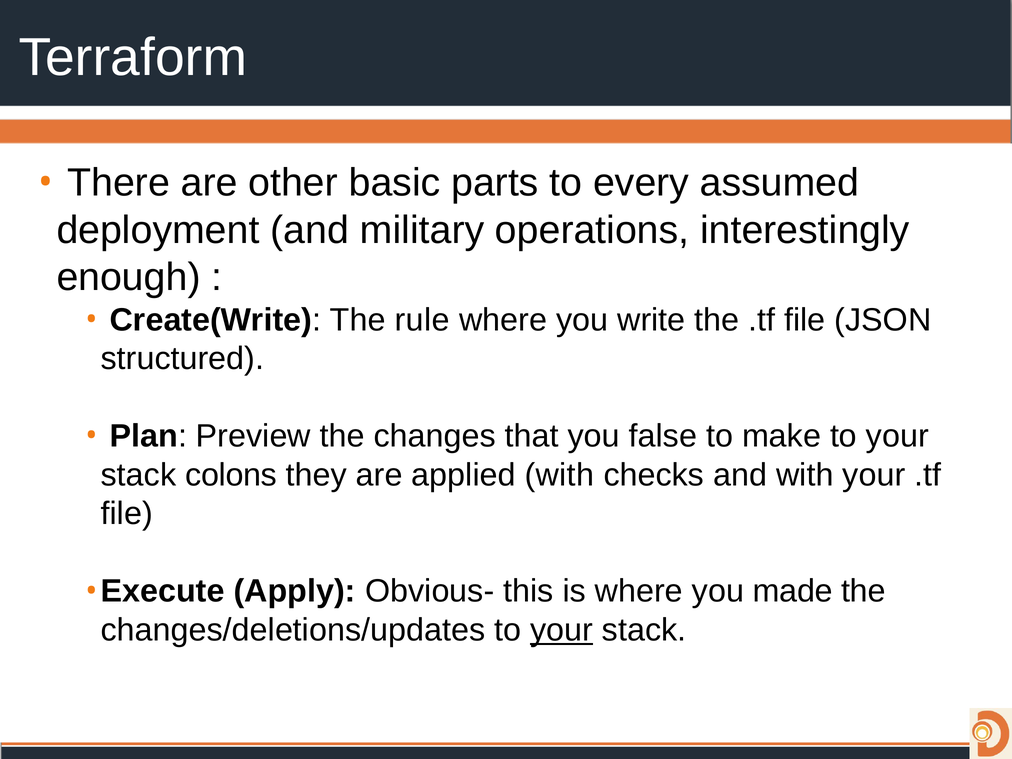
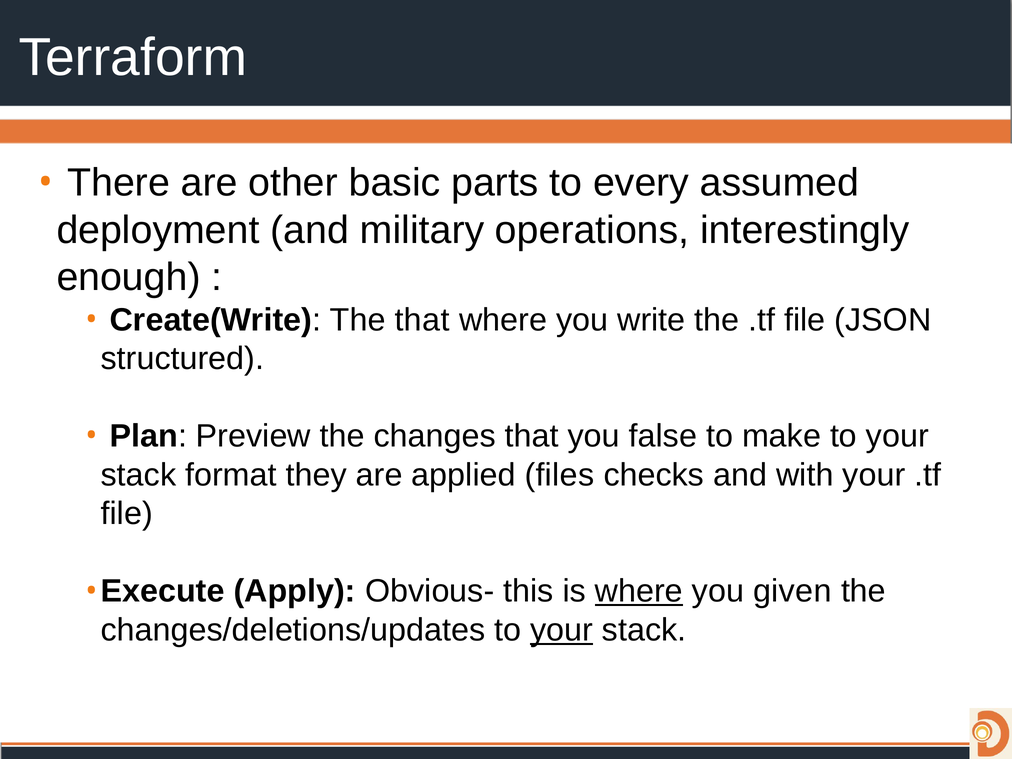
The rule: rule -> that (422, 320)
colons: colons -> format (231, 475)
applied with: with -> files (559, 475)
where underline: none -> present (639, 591)
made: made -> given (792, 591)
